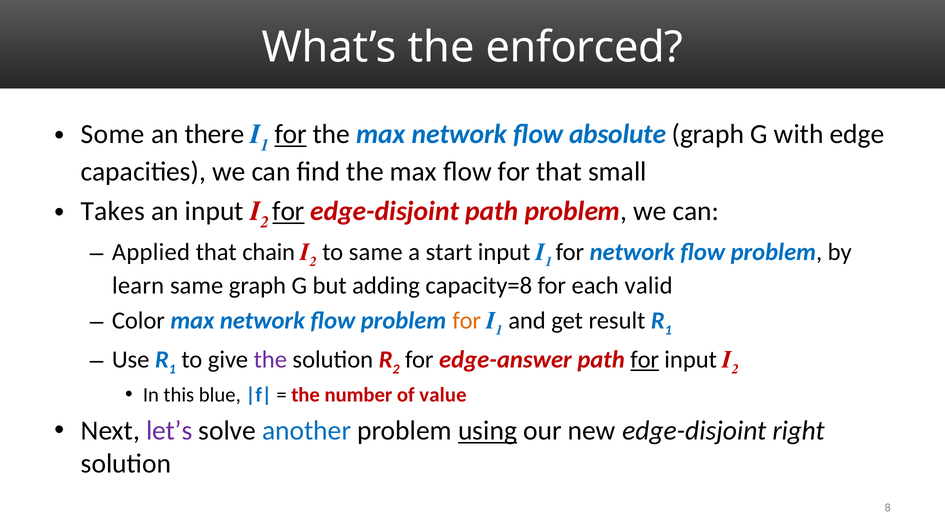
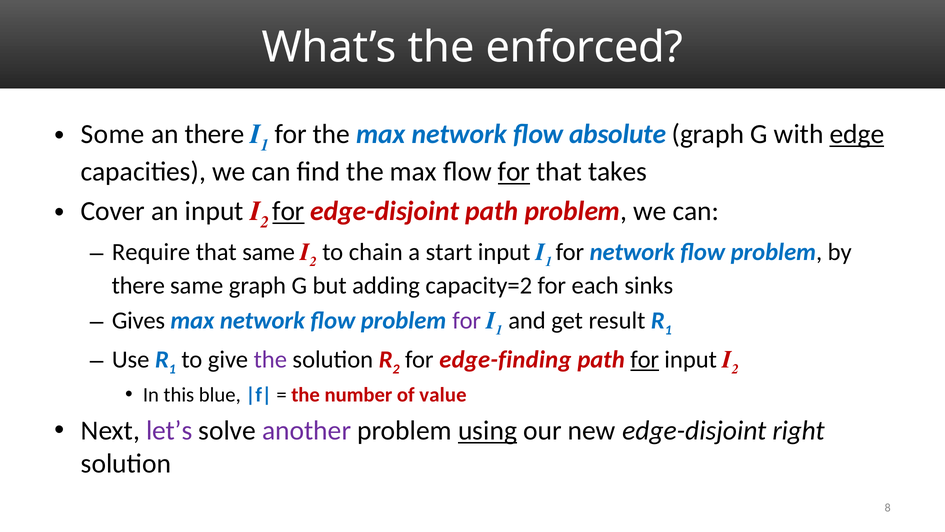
for underline: present -> none (291, 134)
edge underline: none -> present (857, 134)
for underline: none -> present (514, 172)
small: small -> takes (618, 172)
Takes: Takes -> Cover (113, 211)
Applied: Applied -> Require (151, 252)
that chain: chain -> same (269, 252)
to same: same -> chain (376, 252)
learn: learn -> there (138, 285)
capacity=8: capacity=8 -> capacity=2 (479, 285)
valid: valid -> sinks (649, 285)
Color: Color -> Gives (138, 320)
for colour: orange -> purple (467, 320)
edge-answer: edge-answer -> edge-finding (505, 359)
another colour: blue -> purple (307, 430)
